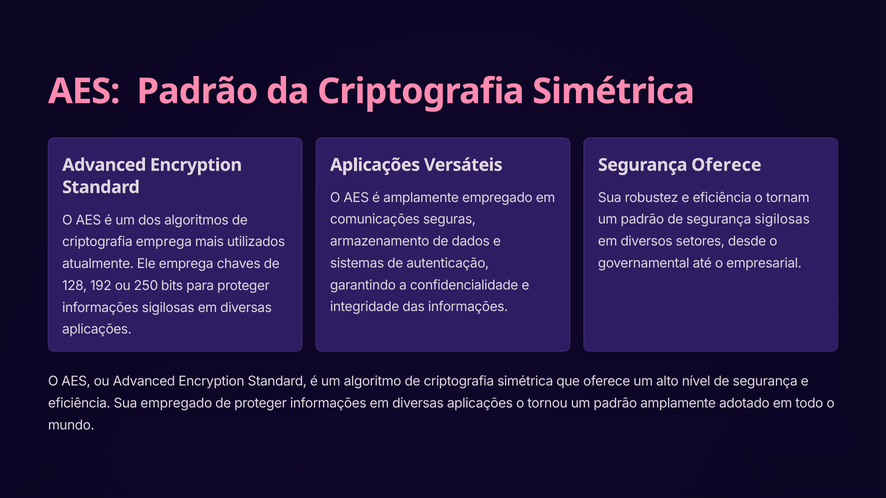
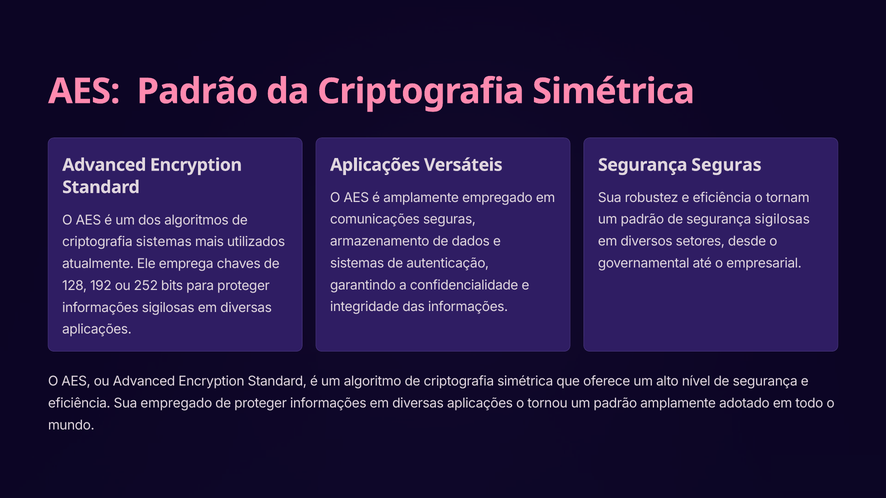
Segurança Oferece: Oferece -> Seguras (726, 165)
criptografia emprega: emprega -> sistemas (164, 242)
250: 250 -> 252 (146, 286)
